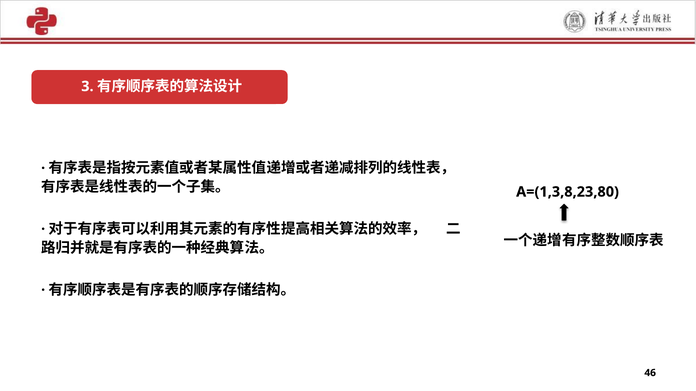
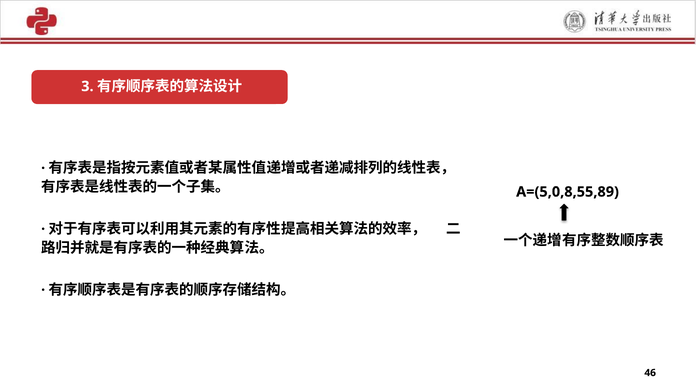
A=(1,3,8,23,80: A=(1,3,8,23,80 -> A=(5,0,8,55,89 (568, 192)
